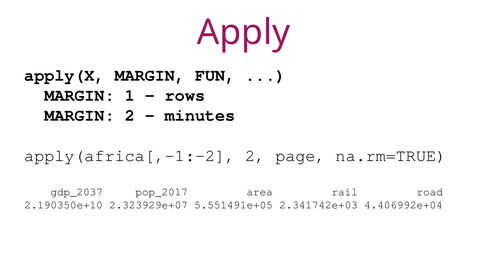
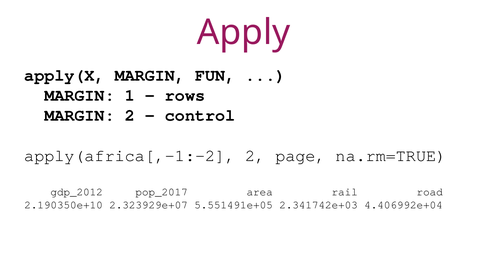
minutes: minutes -> control (200, 115)
gdp_2037: gdp_2037 -> gdp_2012 (77, 192)
